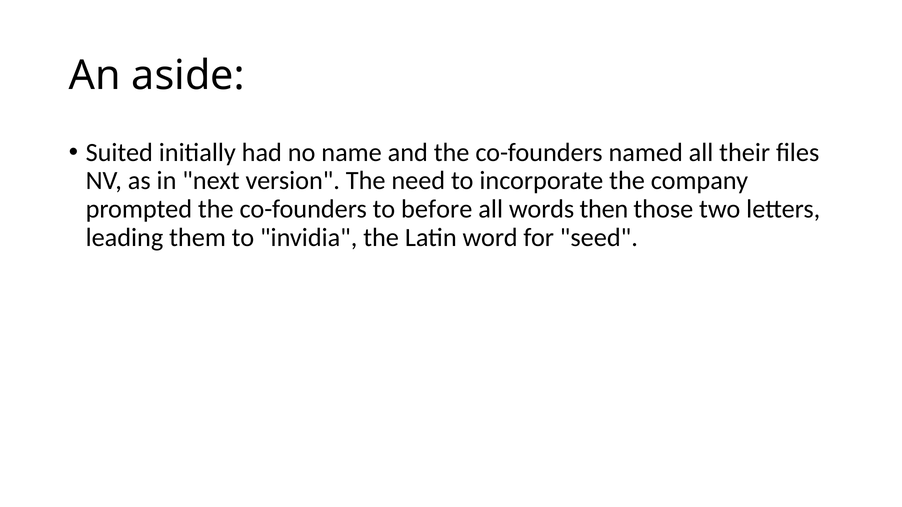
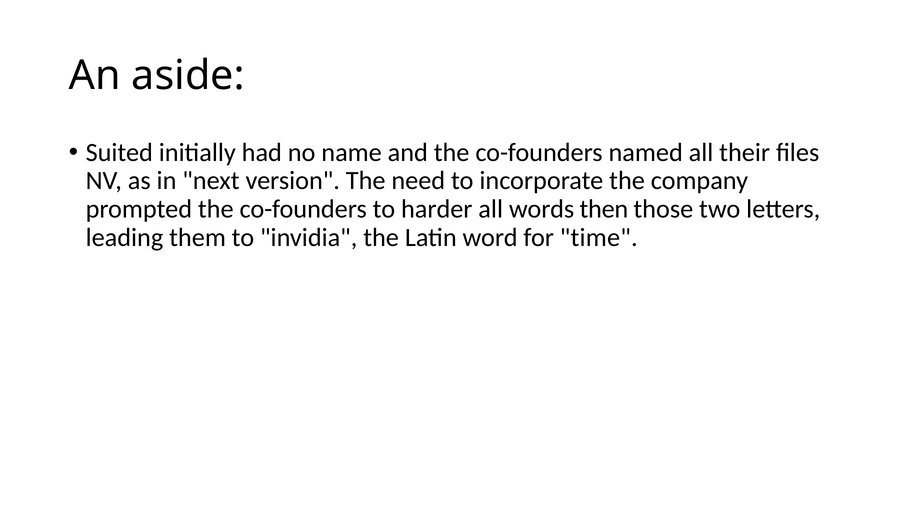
before: before -> harder (437, 209)
seed: seed -> time (599, 238)
